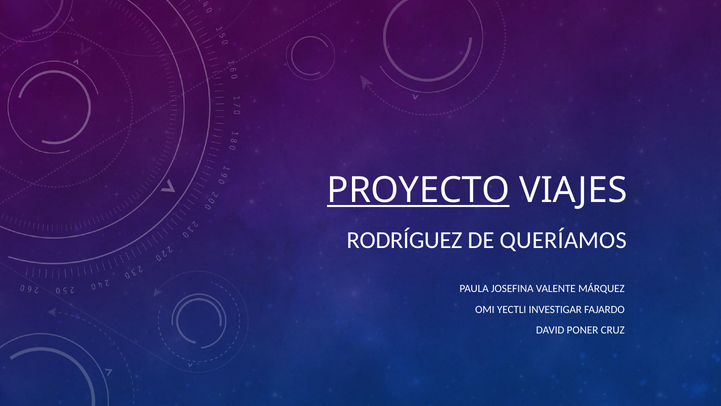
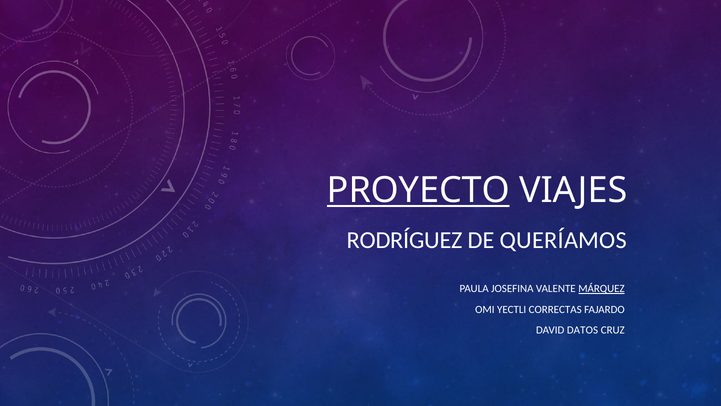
MÁRQUEZ underline: none -> present (601, 288)
INVESTIGAR: INVESTIGAR -> CORRECTAS (555, 309)
PONER: PONER -> DATOS (582, 330)
